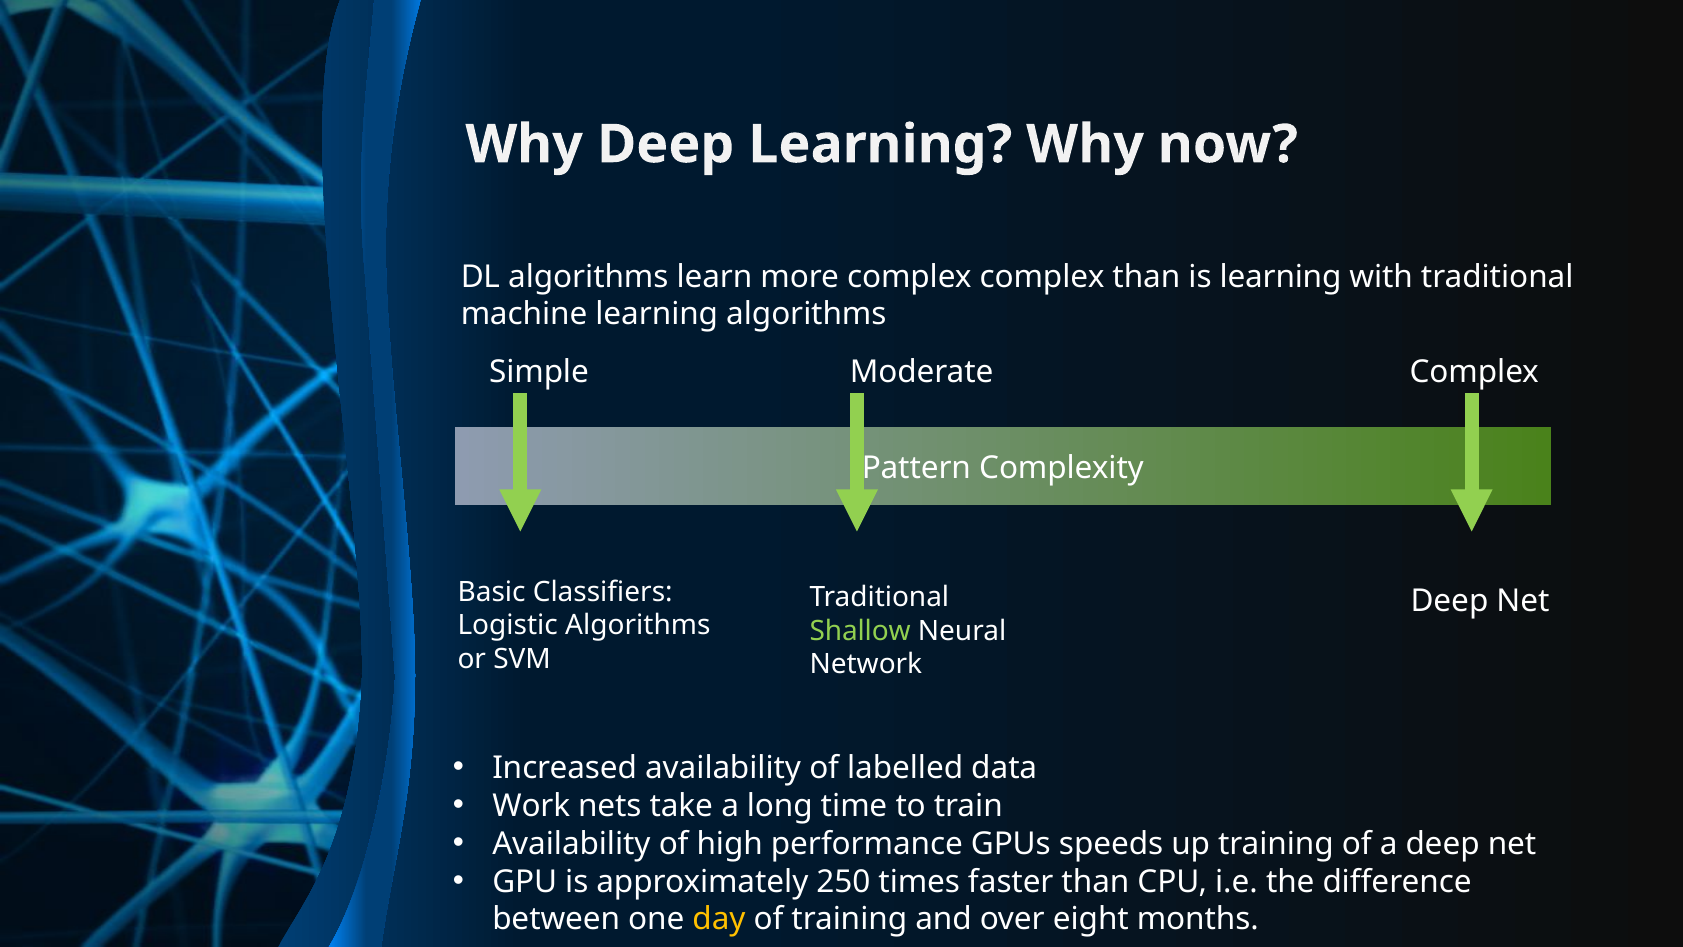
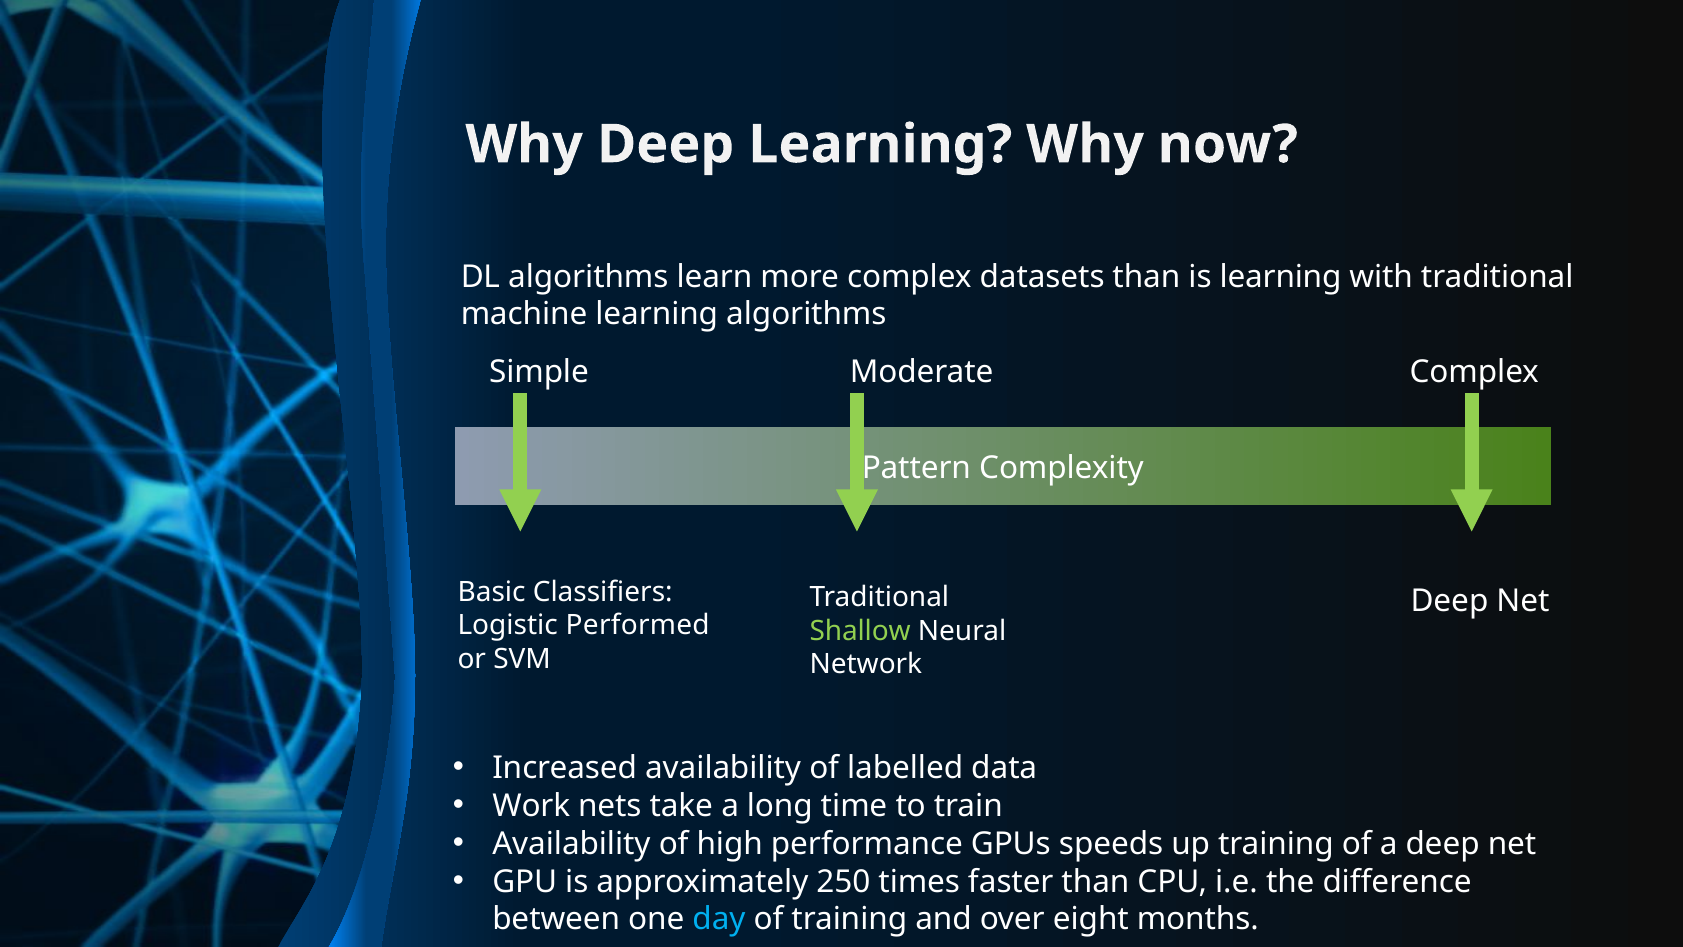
complex complex: complex -> datasets (1042, 277)
Logistic Algorithms: Algorithms -> Performed (638, 625)
day colour: yellow -> light blue (719, 919)
